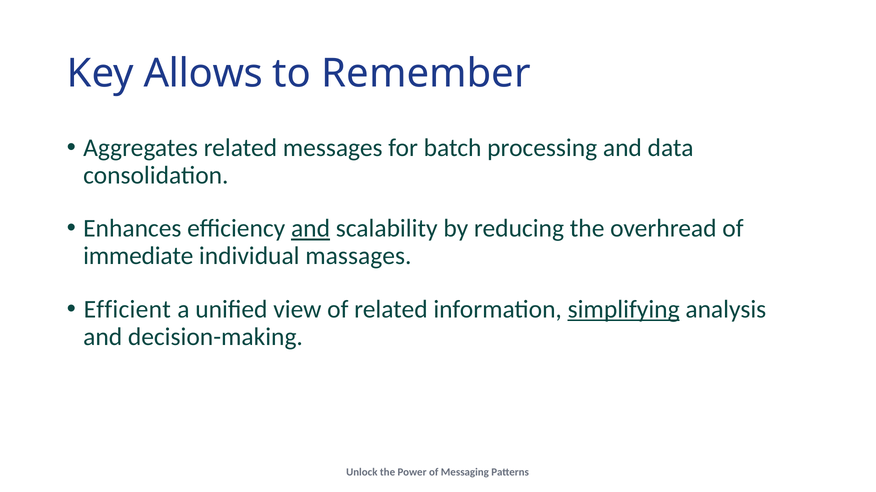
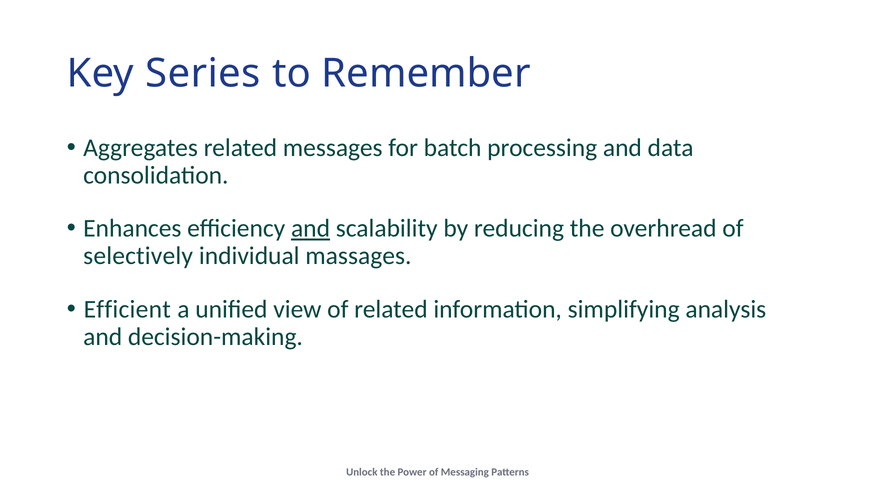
Allows: Allows -> Series (203, 74)
immediate: immediate -> selectively (138, 256)
simplifying underline: present -> none (624, 310)
